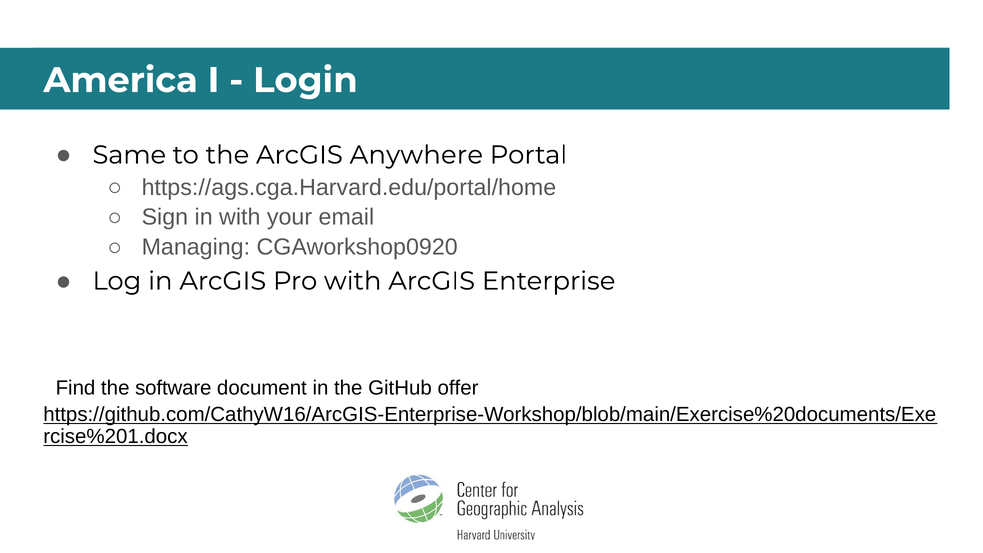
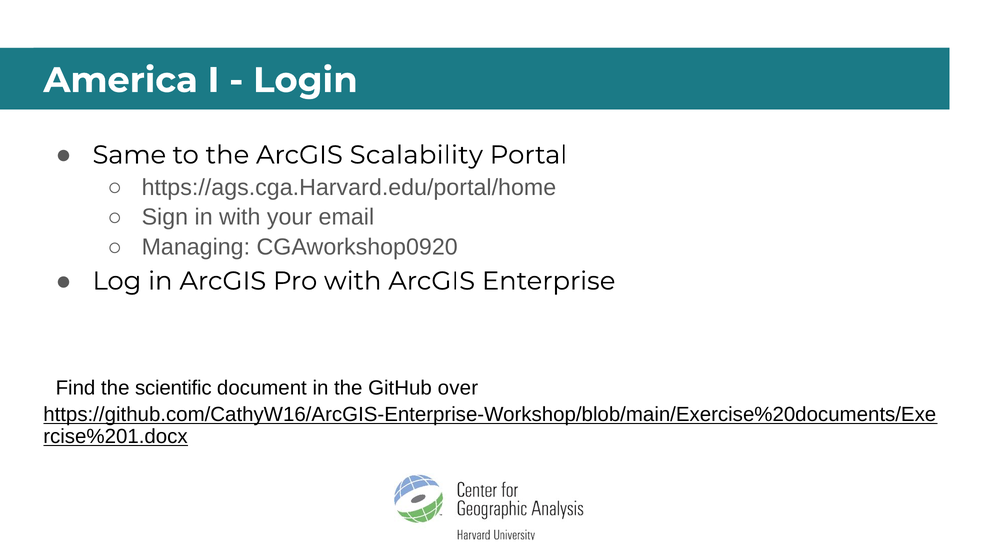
Anywhere: Anywhere -> Scalability (416, 155)
software: software -> scientific (173, 388)
offer: offer -> over (458, 388)
